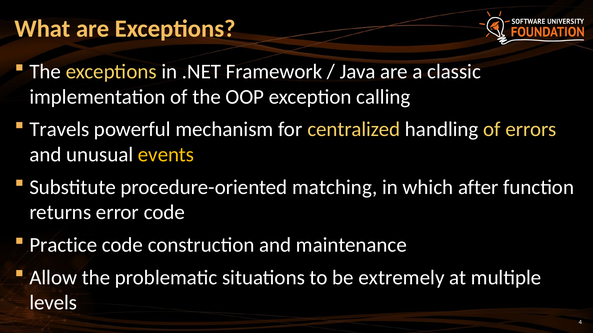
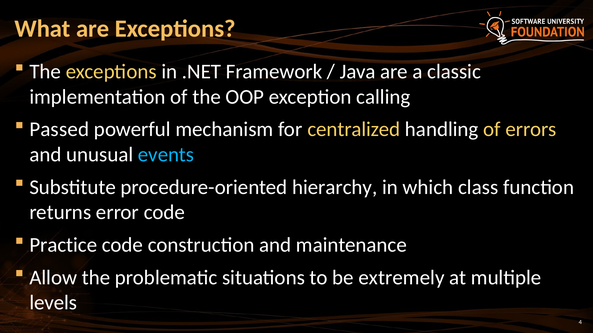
Travels: Travels -> Passed (59, 130)
events colour: yellow -> light blue (166, 155)
matching: matching -> hierarchy (335, 187)
after: after -> class (478, 187)
